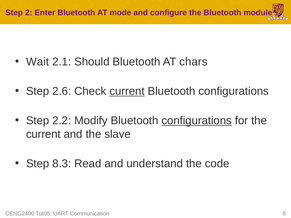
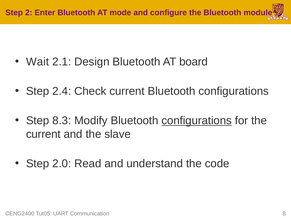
Should: Should -> Design (92, 62)
chars: chars -> board (194, 62)
2.6: 2.6 -> 2.4 (62, 91)
current underline: present -> none (127, 91)
2.2: 2.2 -> 8.3 (62, 121)
8.3: 8.3 -> 2.0 (62, 164)
